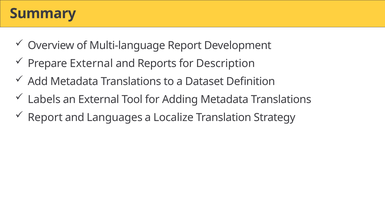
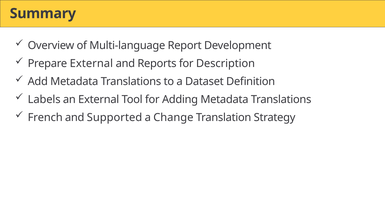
Report: Report -> French (45, 117)
Languages: Languages -> Supported (114, 117)
Localize: Localize -> Change (173, 117)
